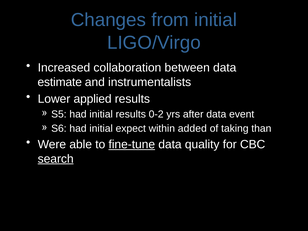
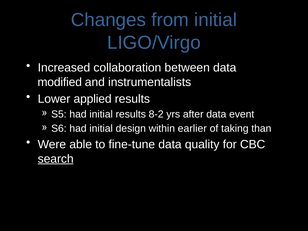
estimate: estimate -> modified (60, 82)
0-2: 0-2 -> 8-2 (156, 114)
expect: expect -> design (131, 129)
added: added -> earlier (192, 129)
fine-tune underline: present -> none (132, 144)
